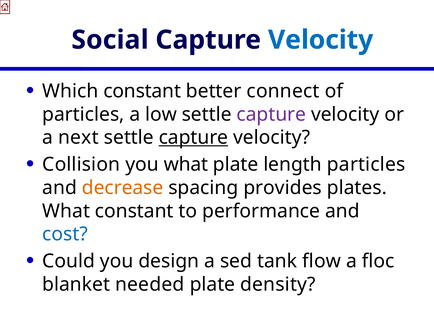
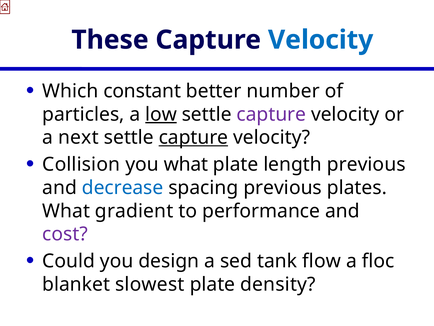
Social: Social -> These (110, 40)
connect: connect -> number (283, 91)
low underline: none -> present (161, 114)
length particles: particles -> previous (366, 164)
decrease colour: orange -> blue (123, 188)
spacing provides: provides -> previous (283, 188)
What constant: constant -> gradient (134, 211)
cost colour: blue -> purple (65, 234)
needed: needed -> slowest (150, 284)
